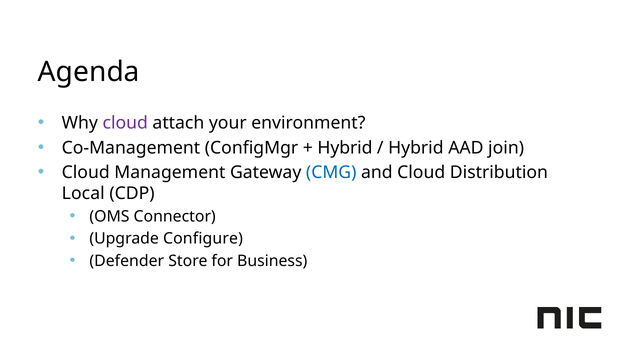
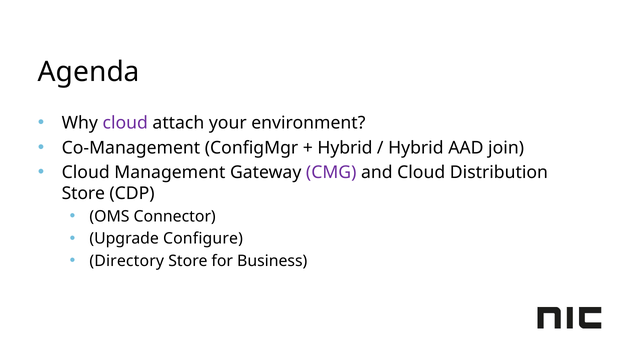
CMG colour: blue -> purple (331, 172)
Local: Local -> Store (83, 194)
Defender: Defender -> Directory (127, 261)
